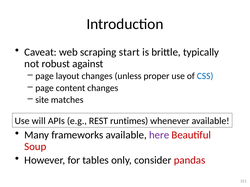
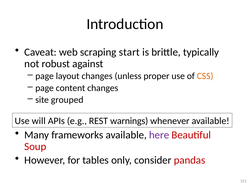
CSS colour: blue -> orange (205, 76)
matches: matches -> grouped (67, 100)
runtimes: runtimes -> warnings (129, 121)
